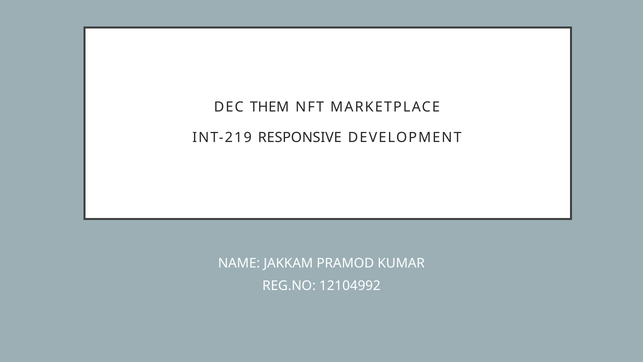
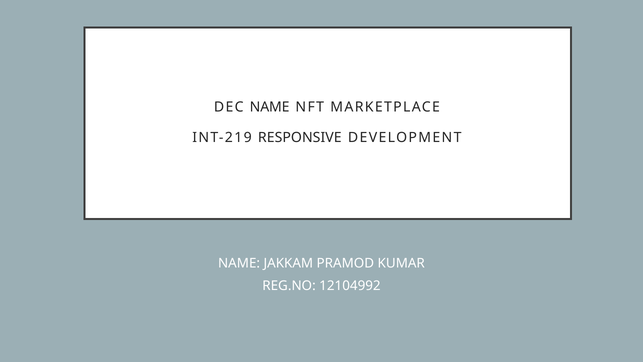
DEC THEM: THEM -> NAME (270, 107)
